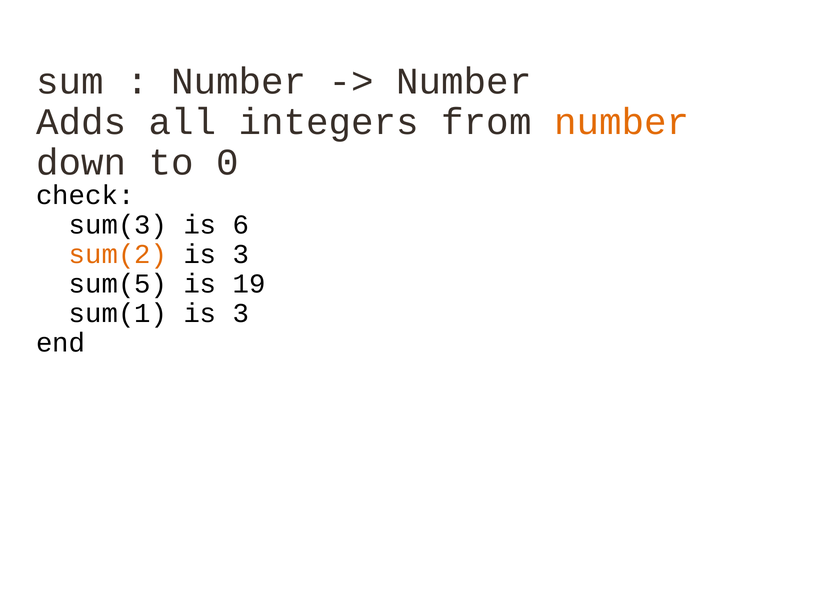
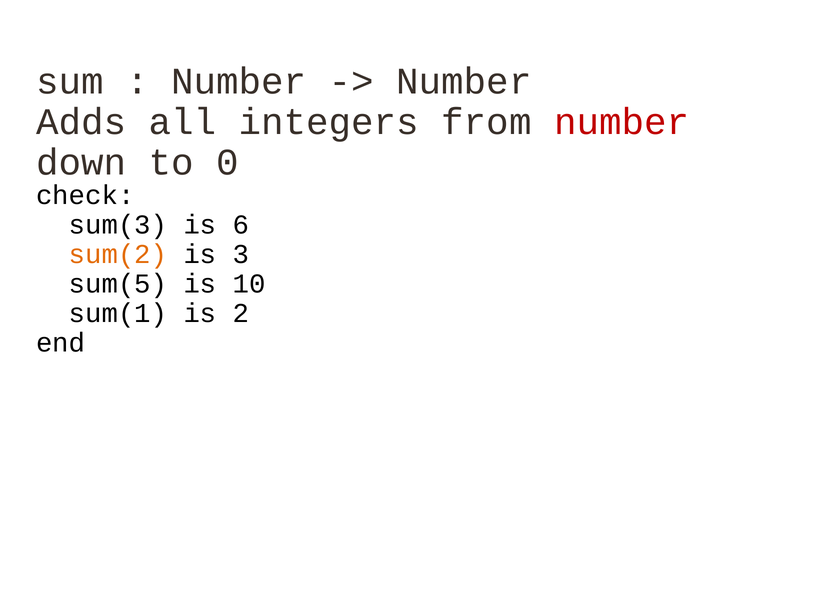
number colour: orange -> red (622, 122)
19: 19 -> 10 (249, 284)
sum(1 is 3: 3 -> 2 (241, 313)
